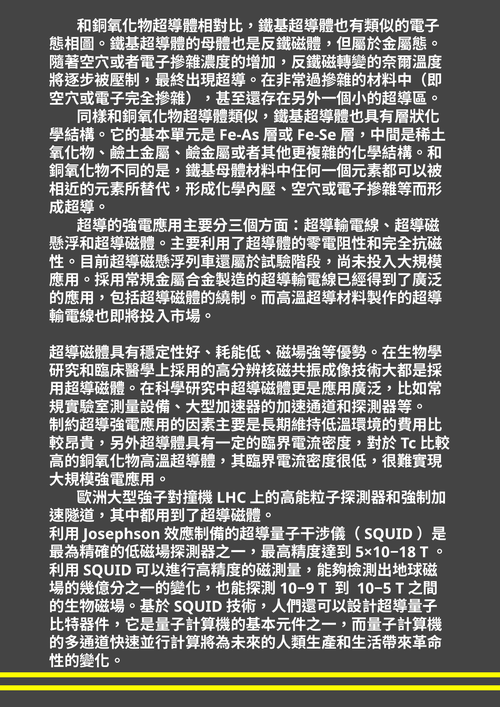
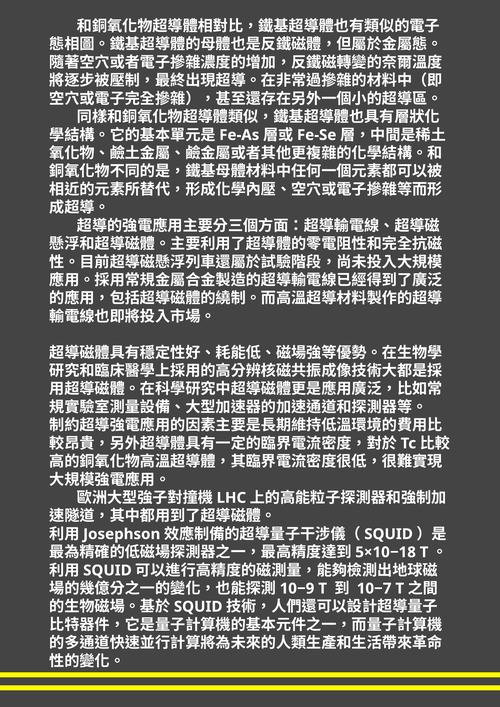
10−5: 10−5 -> 10−7 (374, 589)
